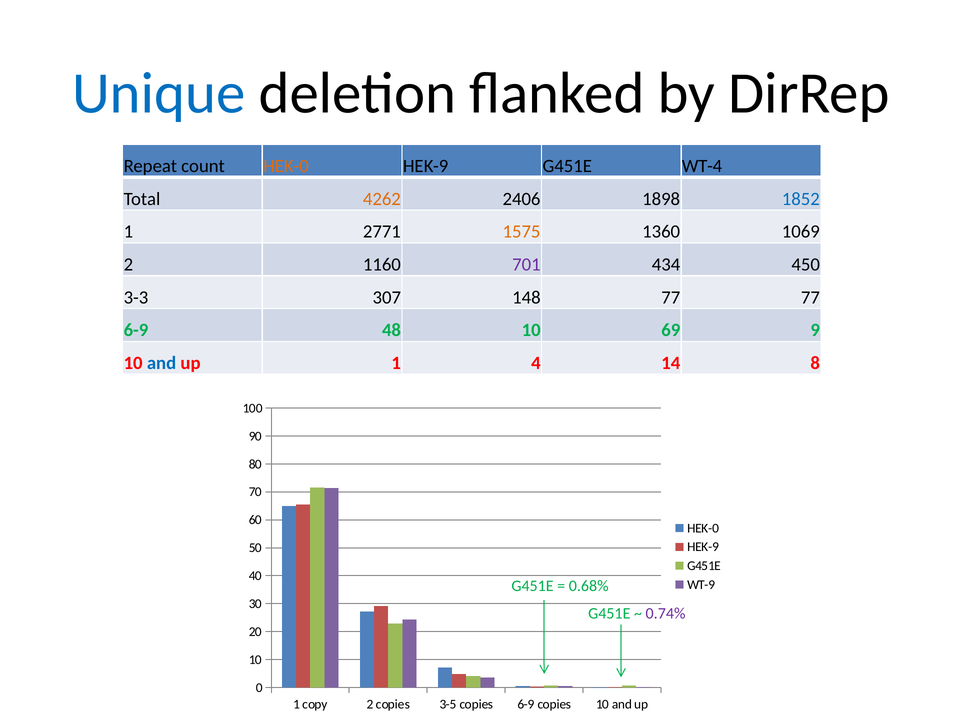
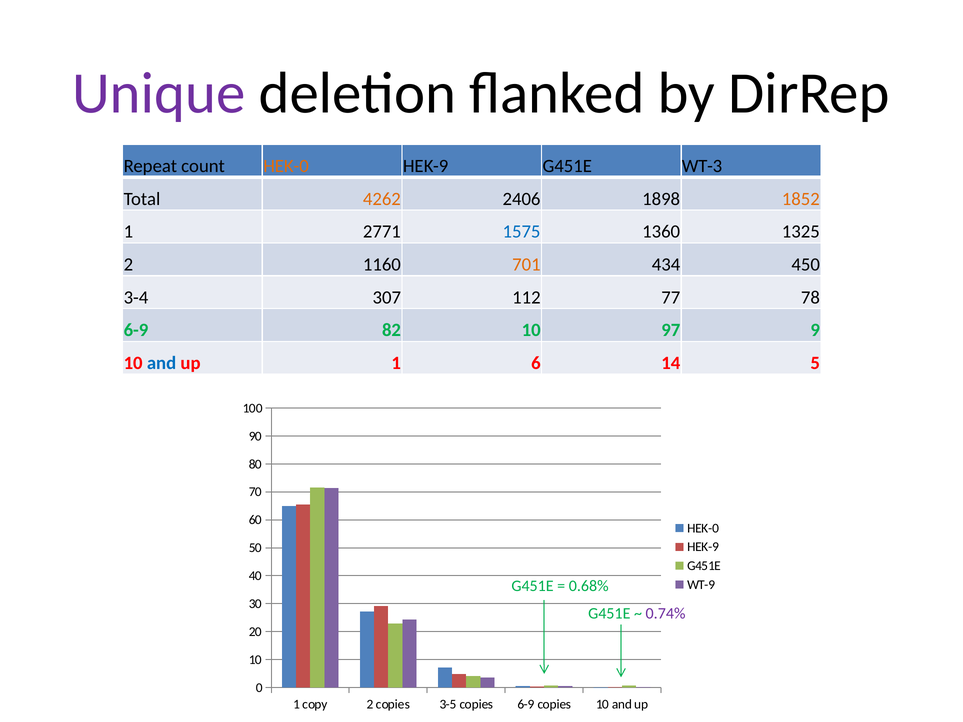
Unique colour: blue -> purple (159, 93)
WT-4: WT-4 -> WT-3 (702, 166)
1852 colour: blue -> orange (801, 199)
1575 colour: orange -> blue (522, 232)
1069: 1069 -> 1325 (801, 232)
701 colour: purple -> orange (526, 265)
3-3: 3-3 -> 3-4 (136, 297)
148: 148 -> 112 (526, 297)
77 77: 77 -> 78 (810, 297)
48: 48 -> 82 (391, 330)
69: 69 -> 97 (671, 330)
4: 4 -> 6 (536, 363)
8: 8 -> 5 (815, 363)
